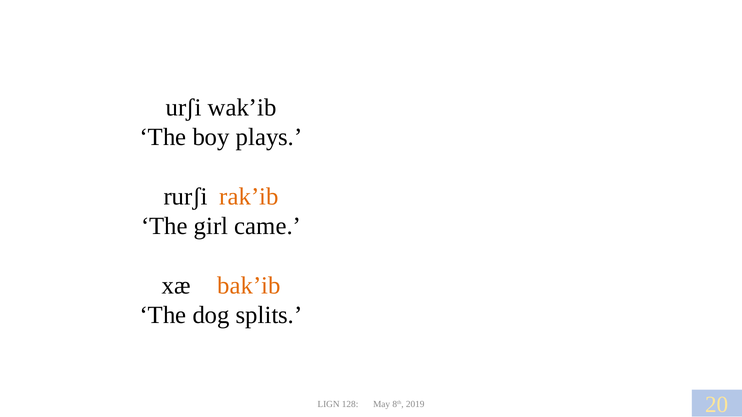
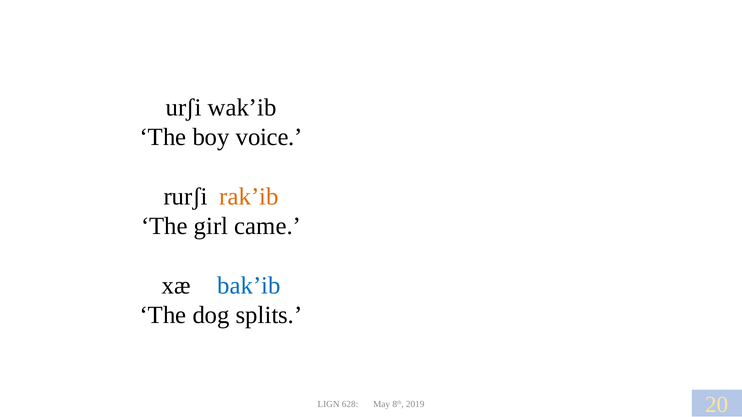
plays: plays -> voice (269, 137)
bak’ib colour: orange -> blue (249, 286)
128: 128 -> 628 (350, 405)
